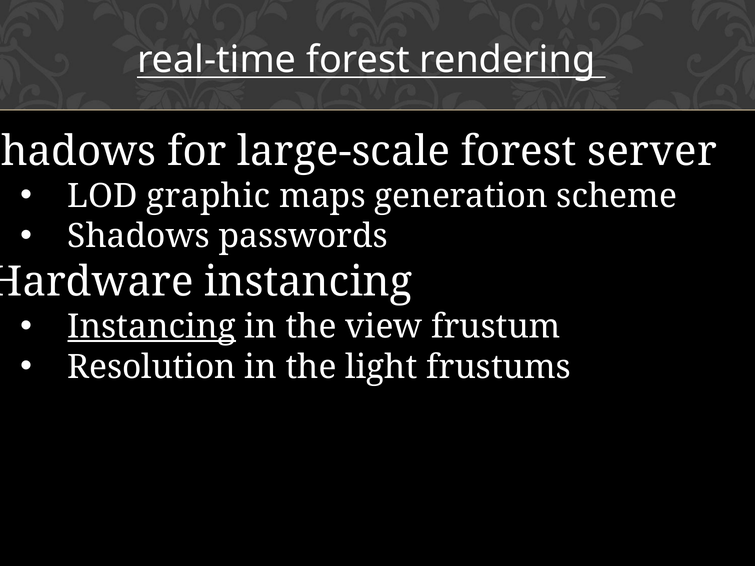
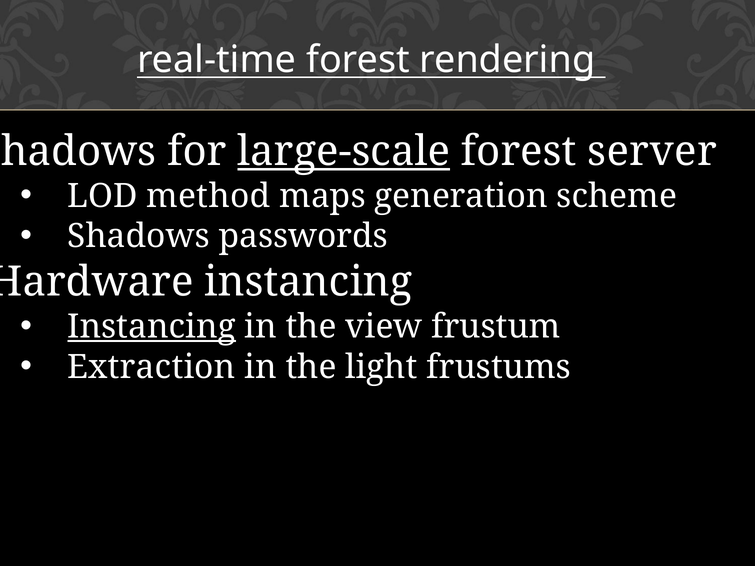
large-scale underline: none -> present (344, 151)
graphic: graphic -> method (208, 196)
Resolution: Resolution -> Extraction (151, 367)
